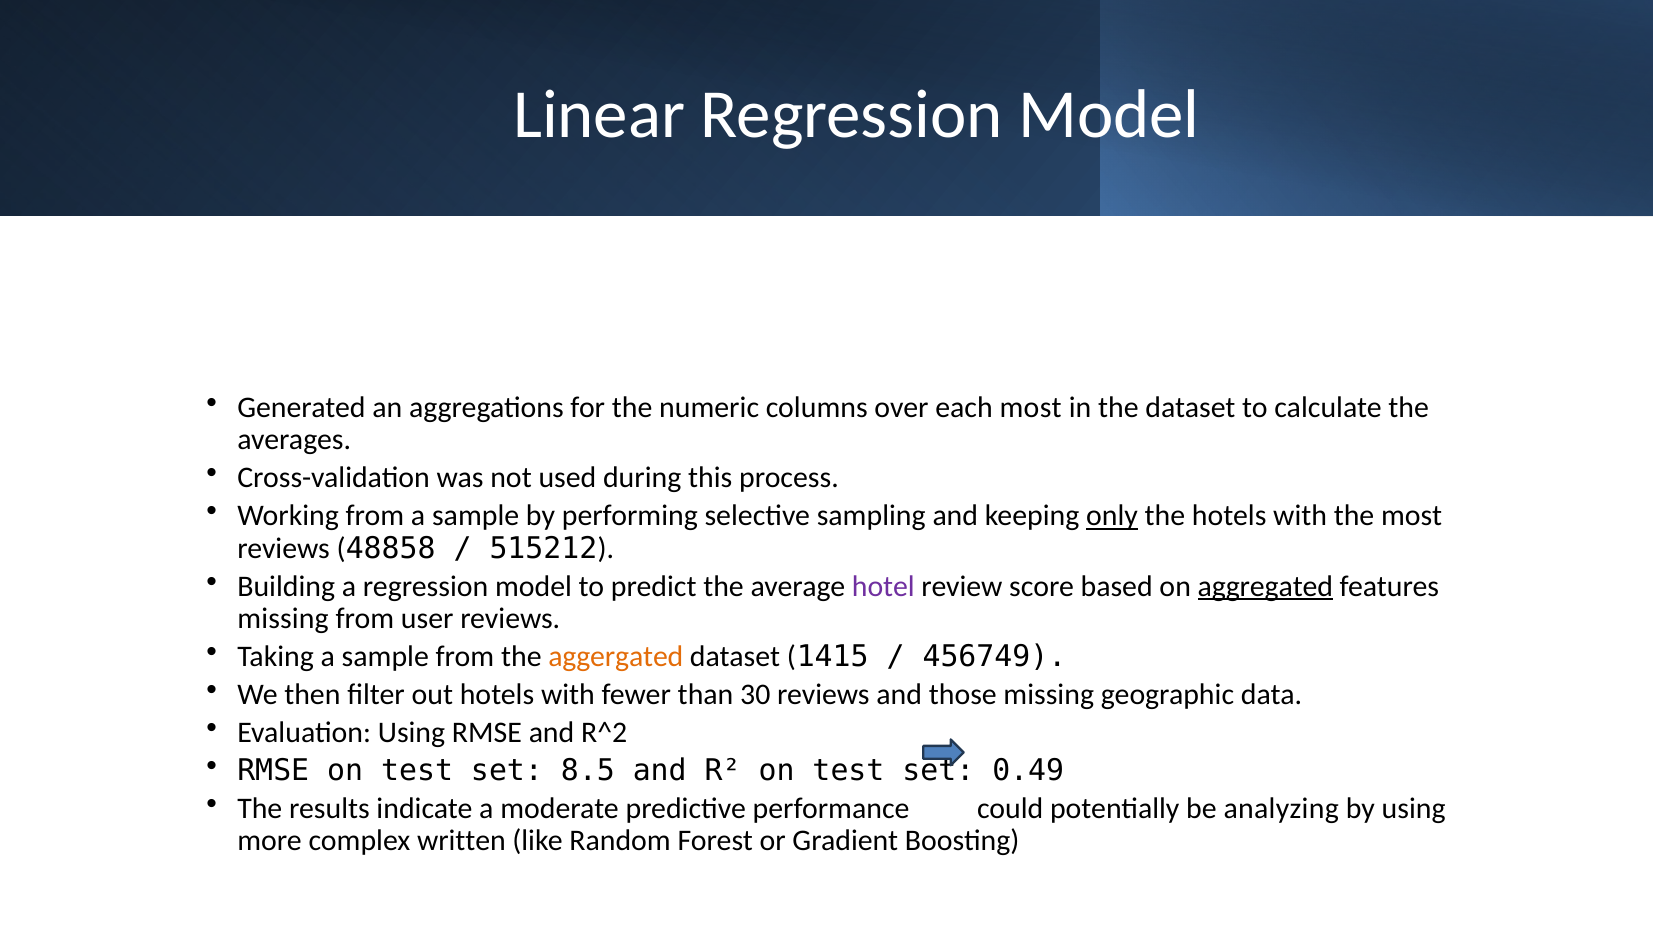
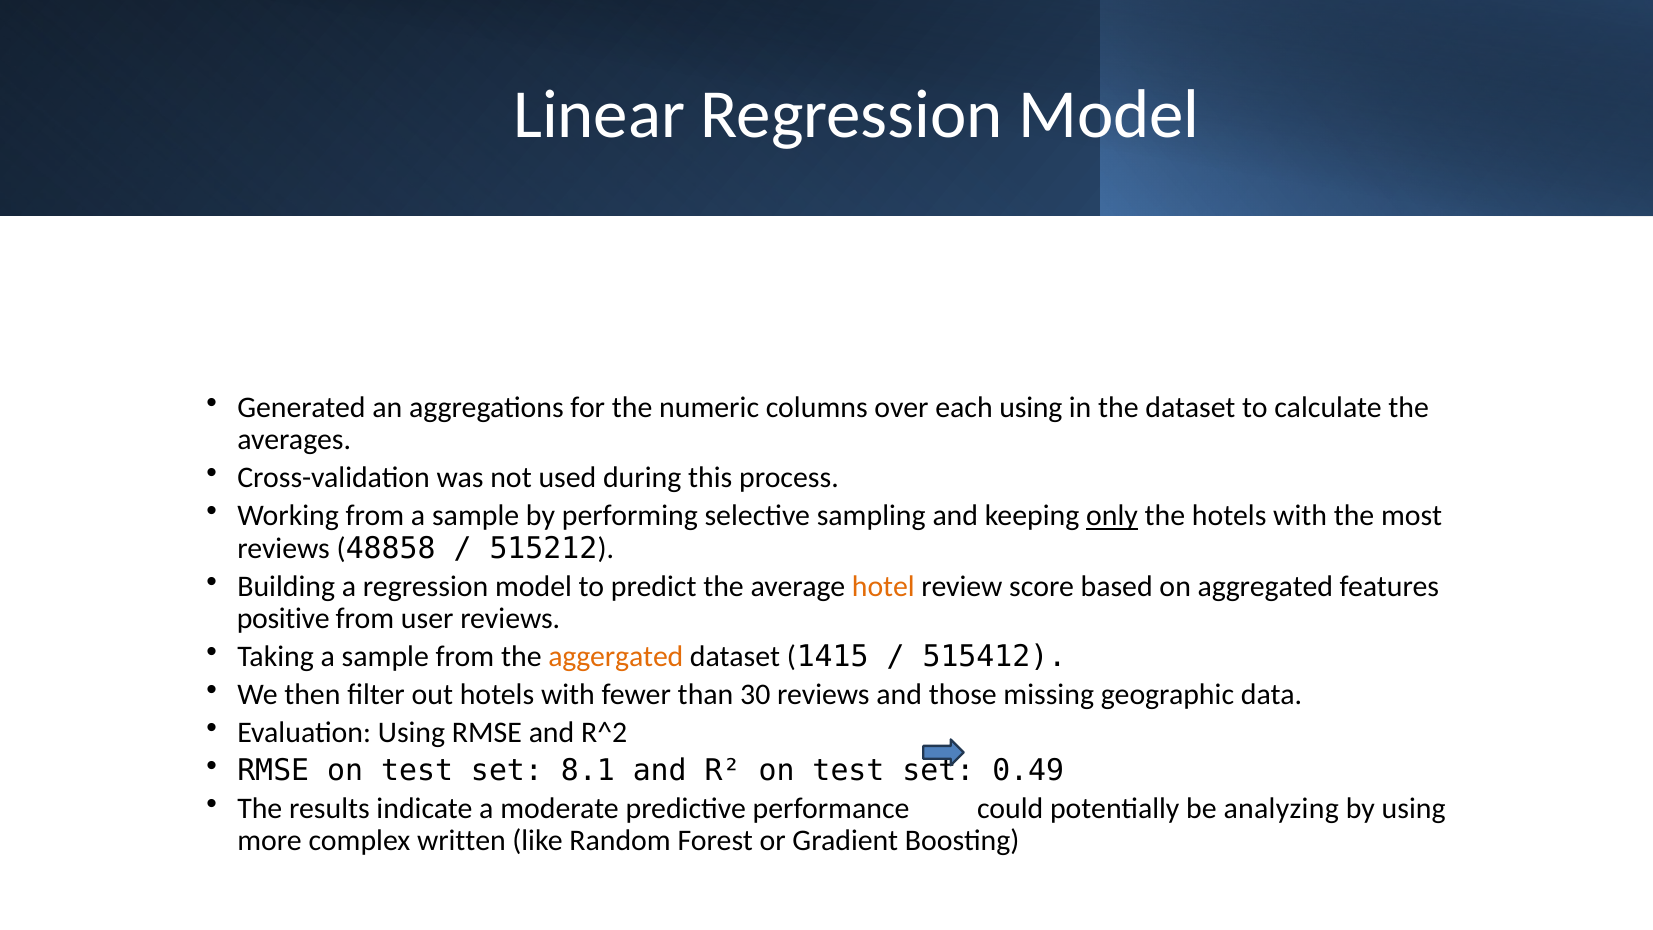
each most: most -> using (1031, 408)
hotel colour: purple -> orange (883, 586)
aggregated underline: present -> none (1265, 586)
missing: missing -> positive (283, 618)
456749: 456749 -> 515412 (994, 656)
8.5: 8.5 -> 8.1 (588, 770)
